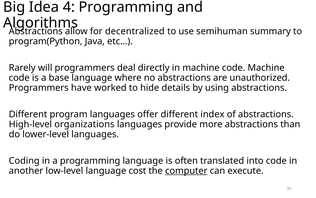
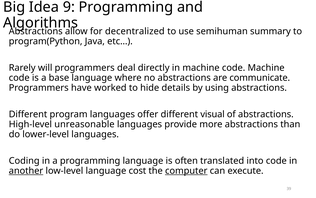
4: 4 -> 9 (69, 7)
unauthorized: unauthorized -> communicate (260, 78)
index: index -> visual (213, 114)
organizations: organizations -> unreasonable (84, 124)
another underline: none -> present (26, 170)
